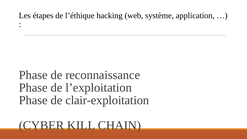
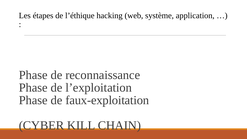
clair-exploitation: clair-exploitation -> faux-exploitation (107, 100)
